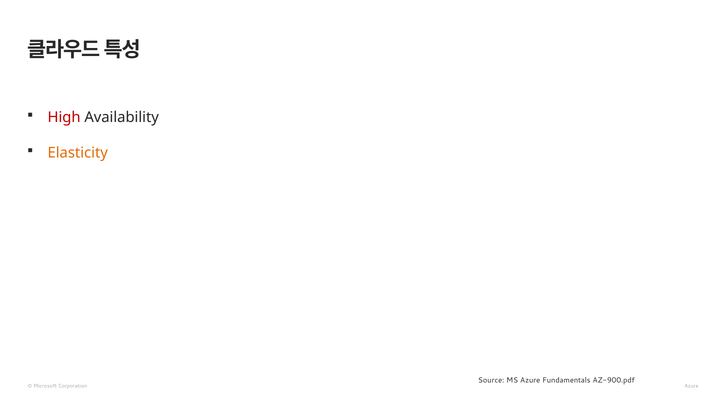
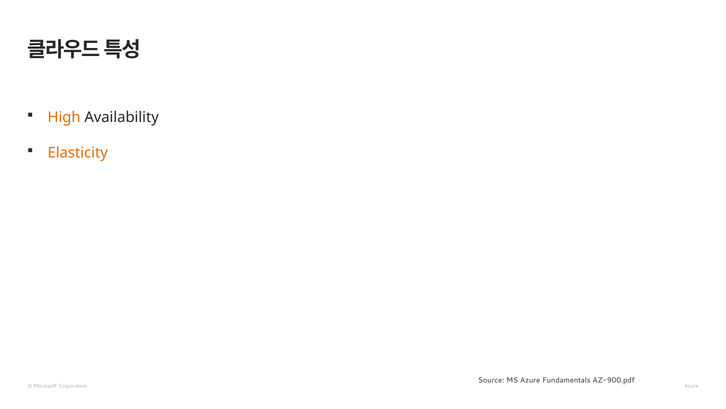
High colour: red -> orange (64, 117)
